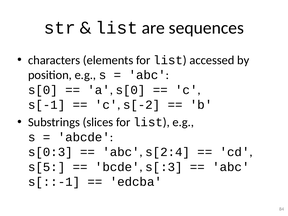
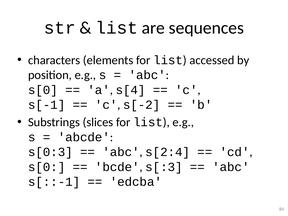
a s[0: s[0 -> s[4 (131, 90)
s[5: s[5 -> s[0 (47, 167)
